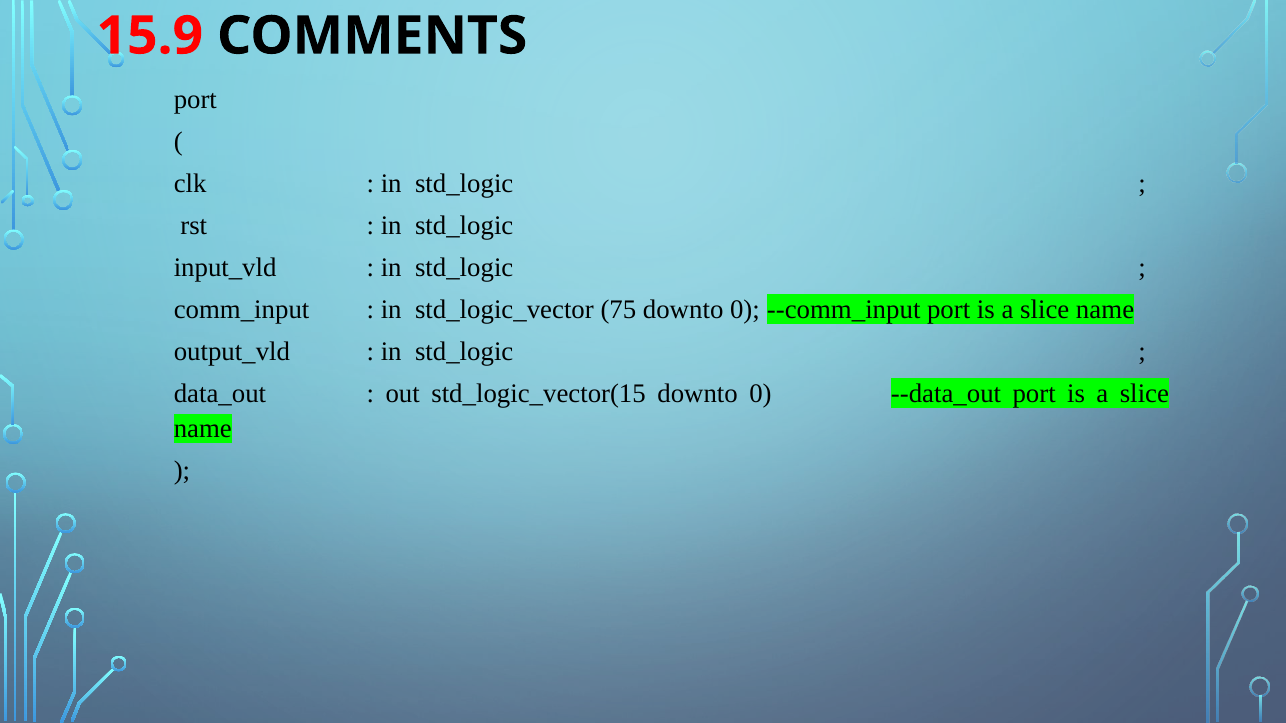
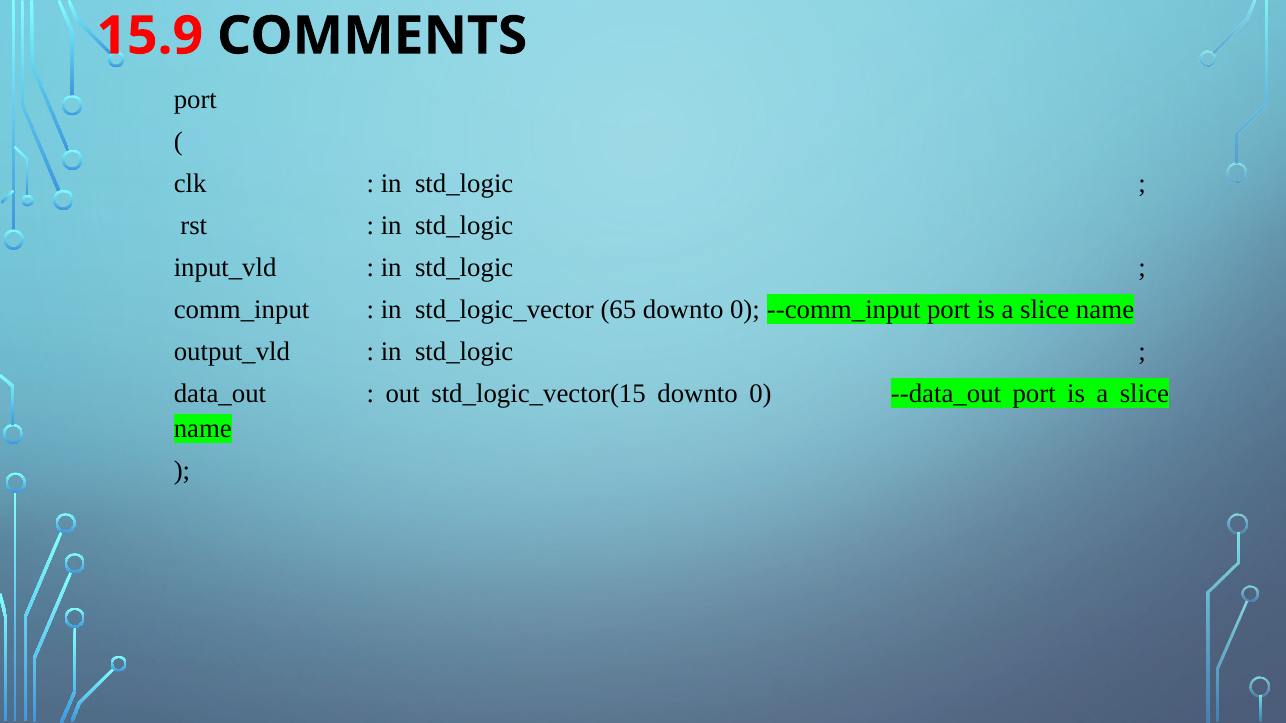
75: 75 -> 65 (618, 310)
